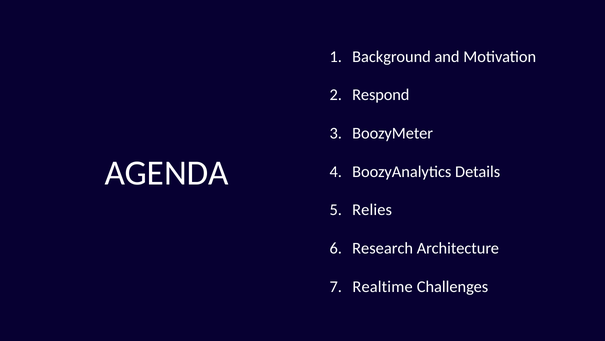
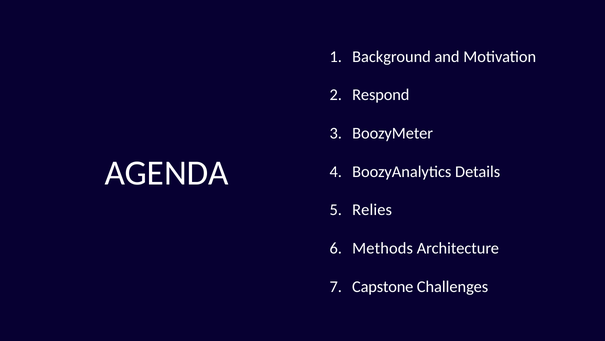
Research: Research -> Methods (383, 248)
Realtime: Realtime -> Capstone (383, 286)
